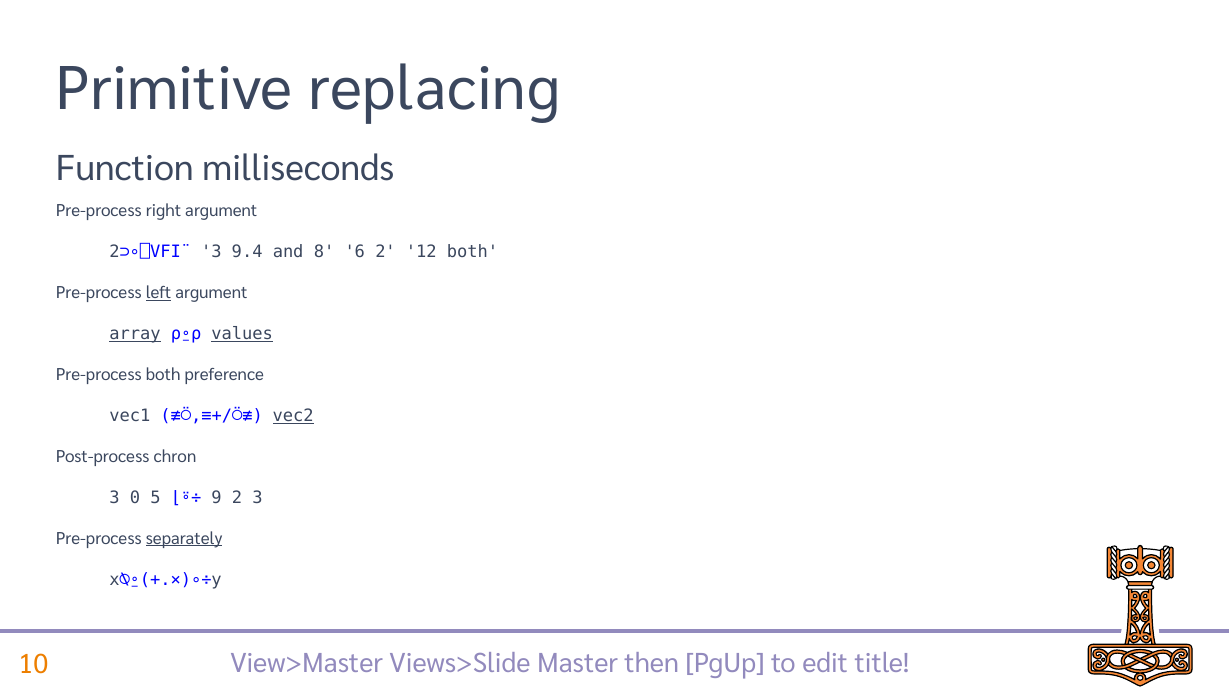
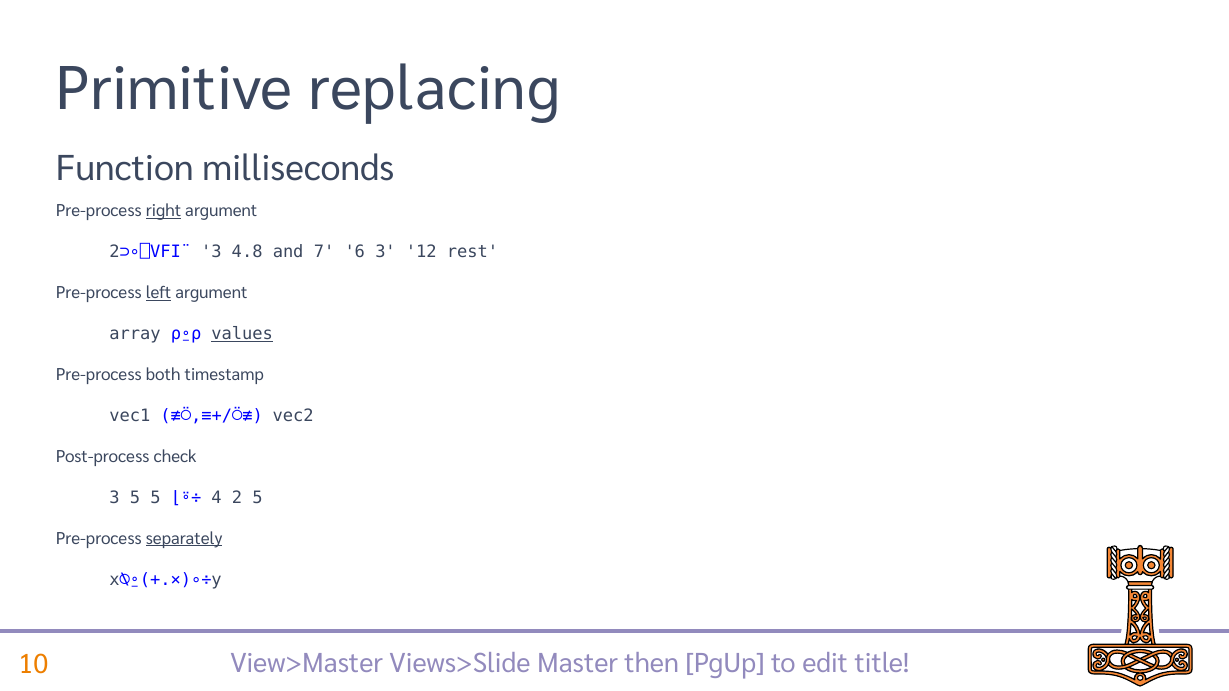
right underline: none -> present (164, 211)
9.4: 9.4 -> 4.8 (247, 252)
8: 8 -> 7 (324, 252)
6 2: 2 -> 3 (386, 252)
12 both: both -> rest (473, 252)
array underline: present -> none (135, 334)
preference: preference -> timestamp (224, 375)
vec2 underline: present -> none (293, 416)
chron: chron -> check (175, 457)
3 0: 0 -> 5 (135, 498)
9: 9 -> 4 (216, 498)
2 3: 3 -> 5 (257, 498)
